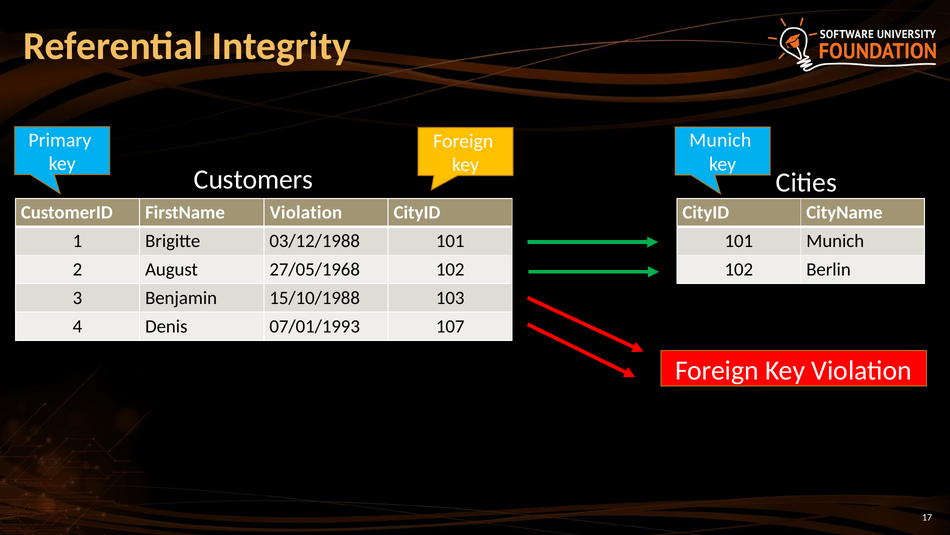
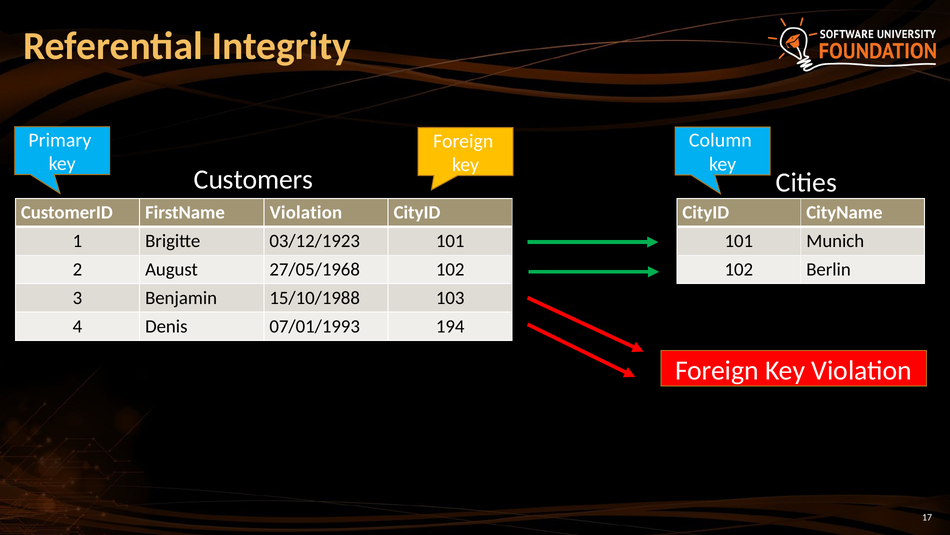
Munich: Munich -> Column (720, 140)
03/12/1988: 03/12/1988 -> 03/12/1923 (315, 241)
107: 107 -> 194 (450, 326)
